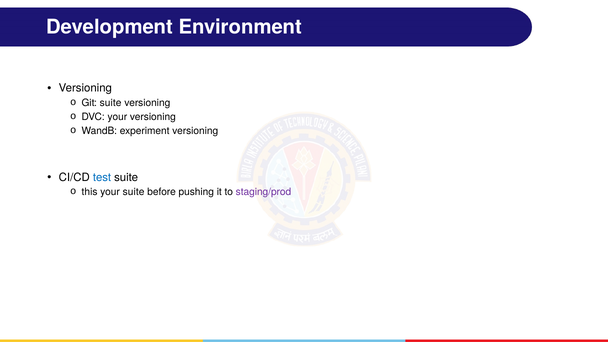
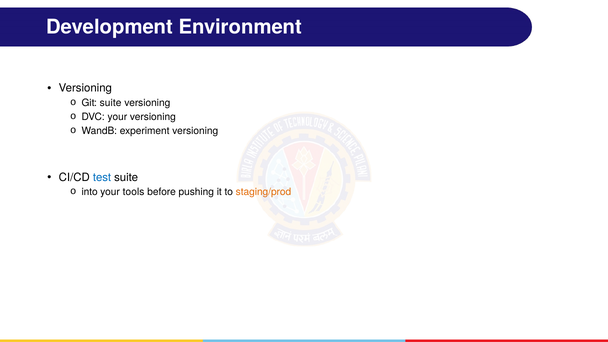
this: this -> into (90, 192)
your suite: suite -> tools (134, 192)
staging/prod colour: purple -> orange (263, 192)
